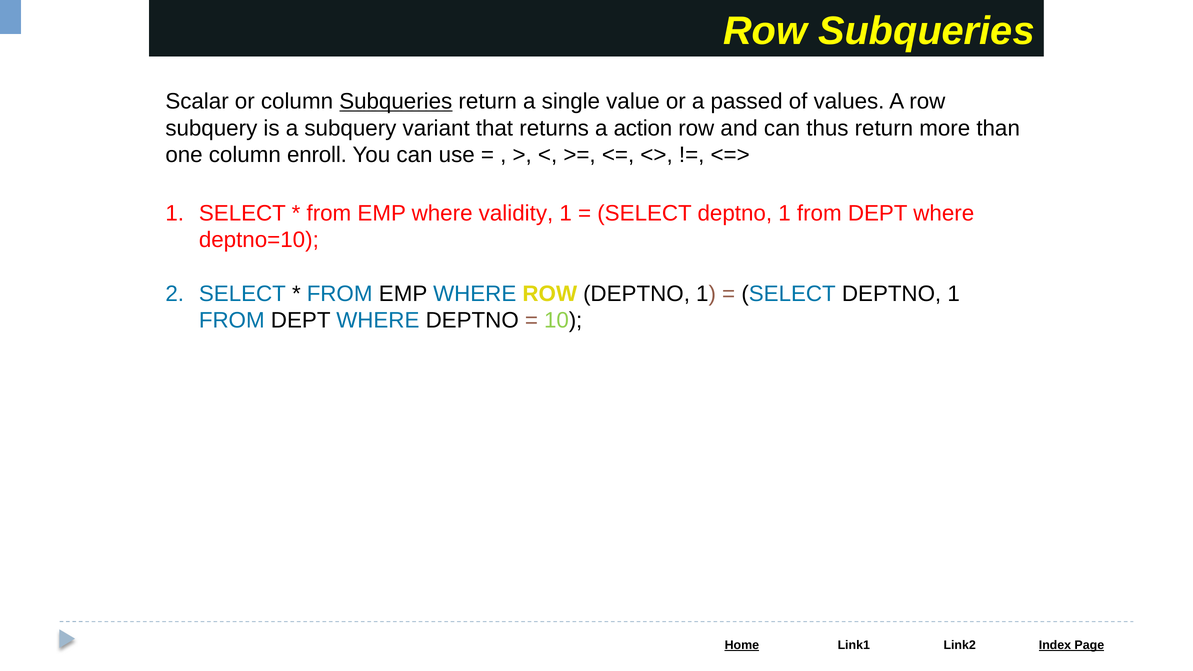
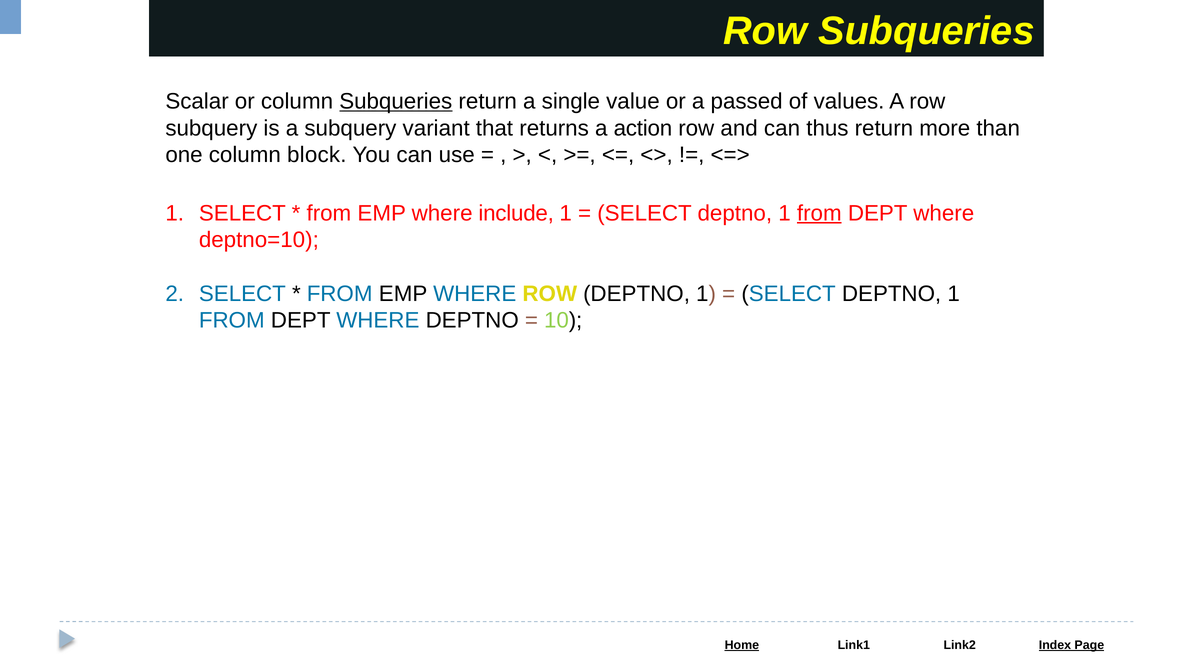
enroll: enroll -> block (317, 155)
validity: validity -> include (516, 213)
from underline: none -> present (819, 213)
